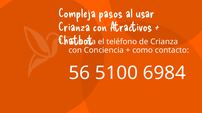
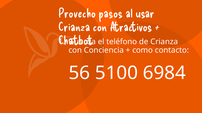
Compleja: Compleja -> Provecho (77, 14)
